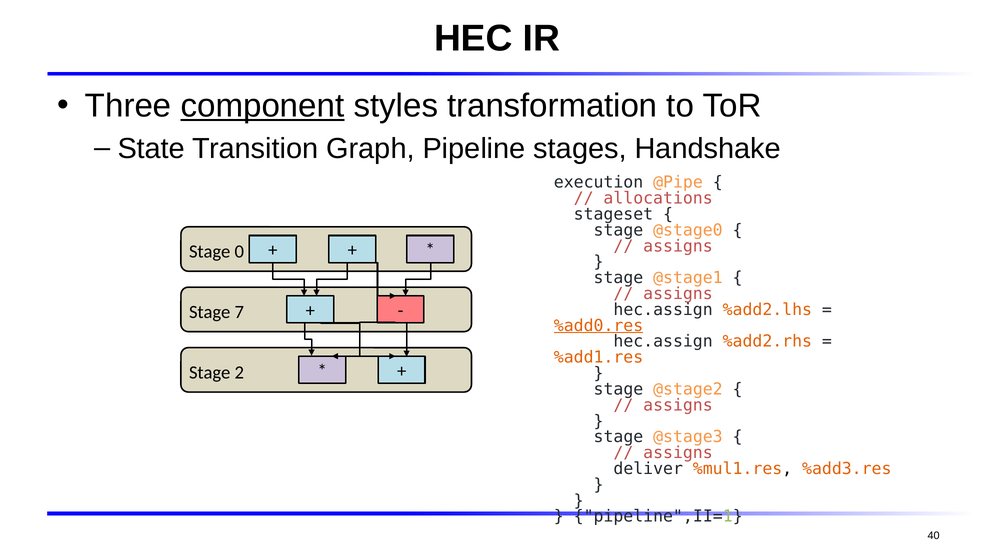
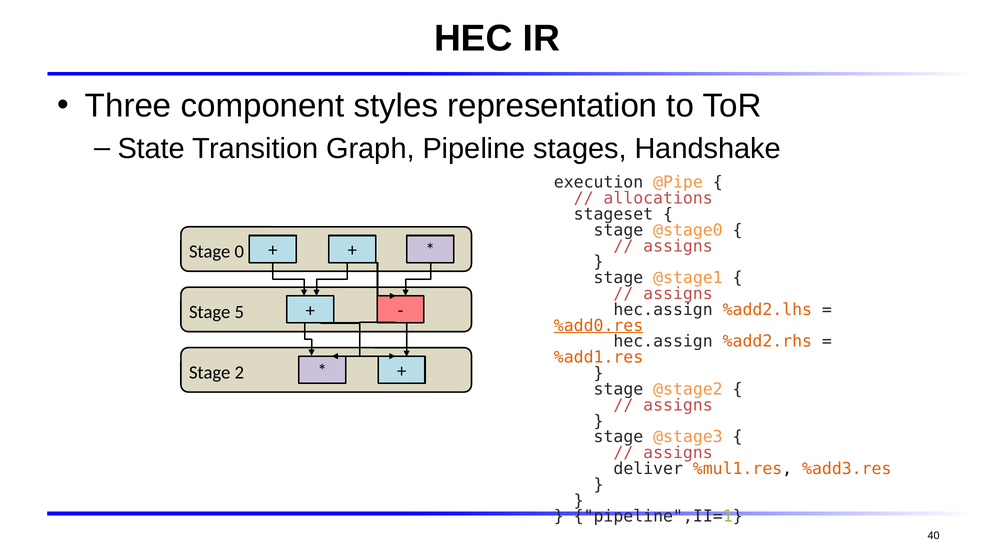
component underline: present -> none (262, 106)
transformation: transformation -> representation (552, 106)
7: 7 -> 5 (239, 312)
